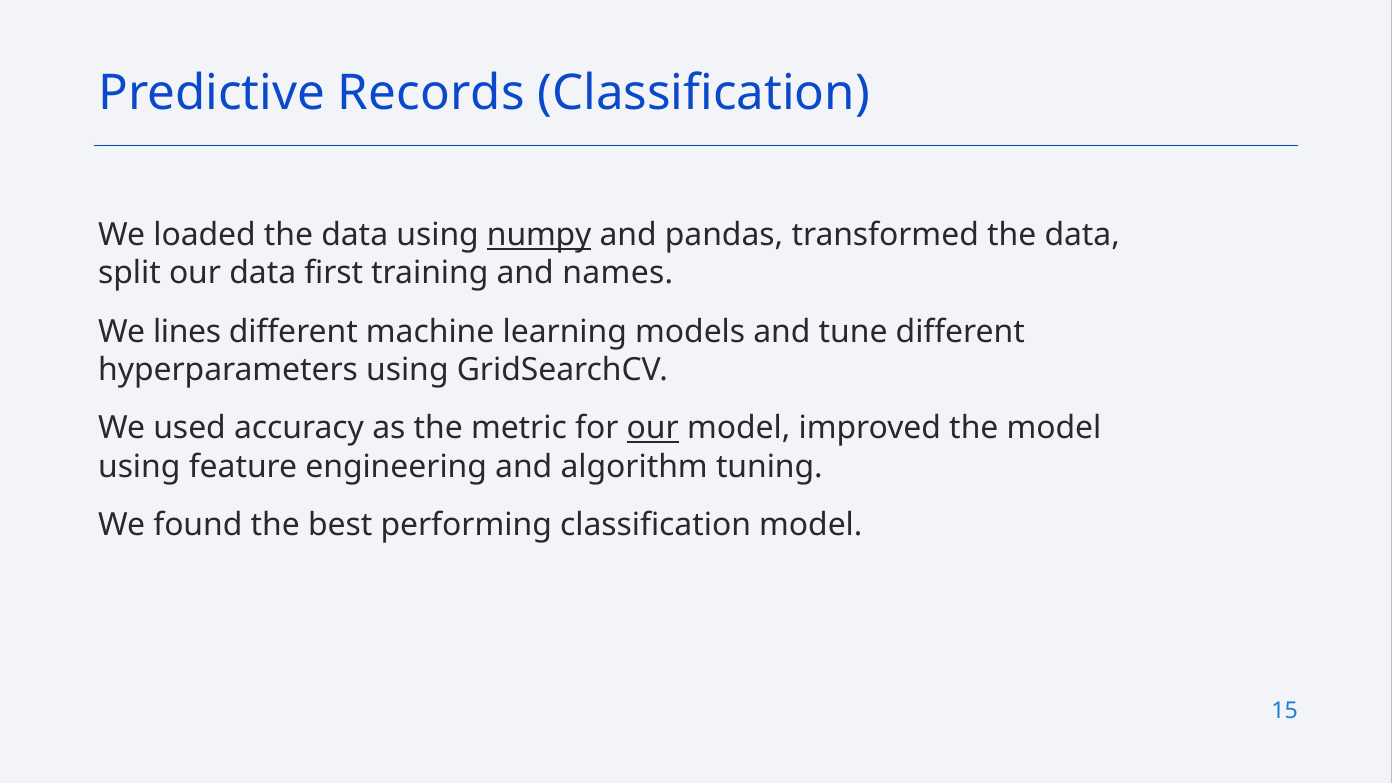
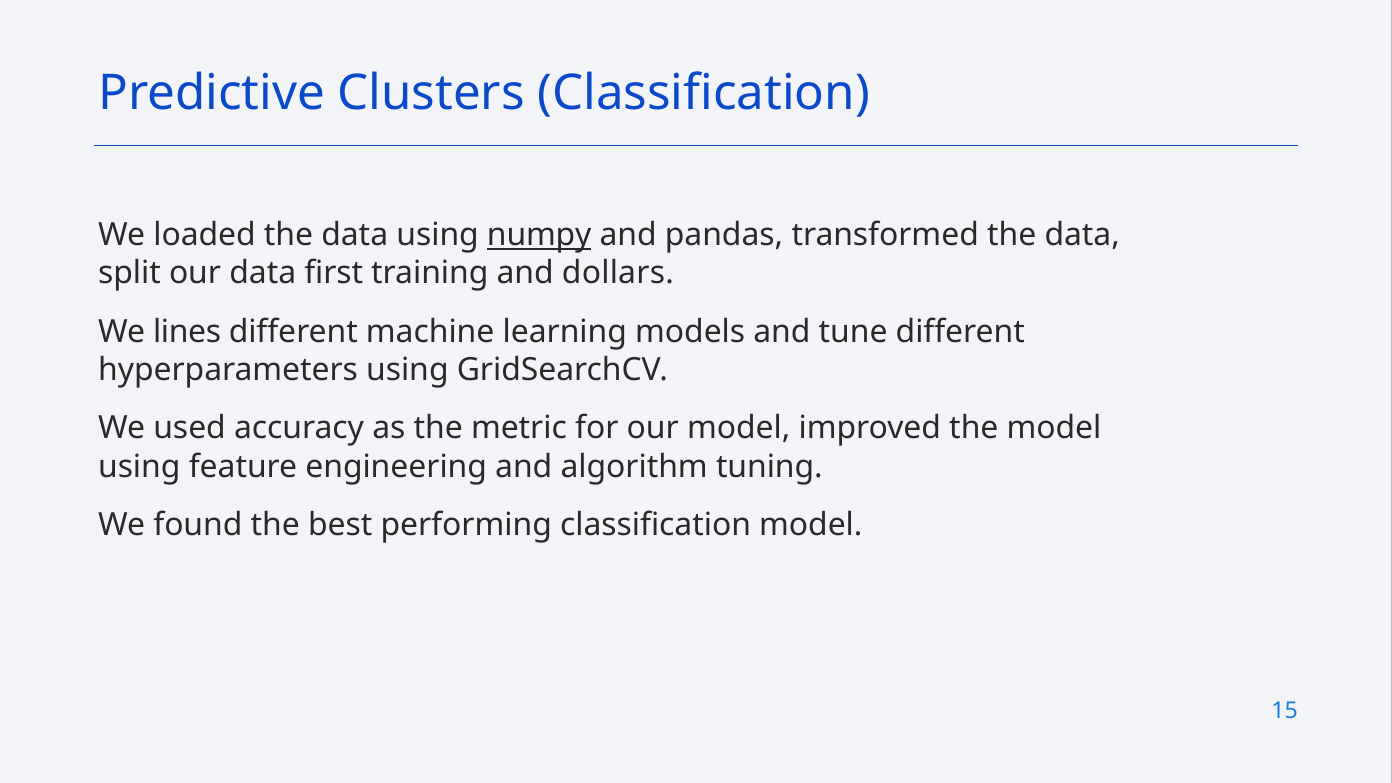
Records: Records -> Clusters (431, 93)
names: names -> dollars (618, 273)
our underline: present -> none (653, 428)
